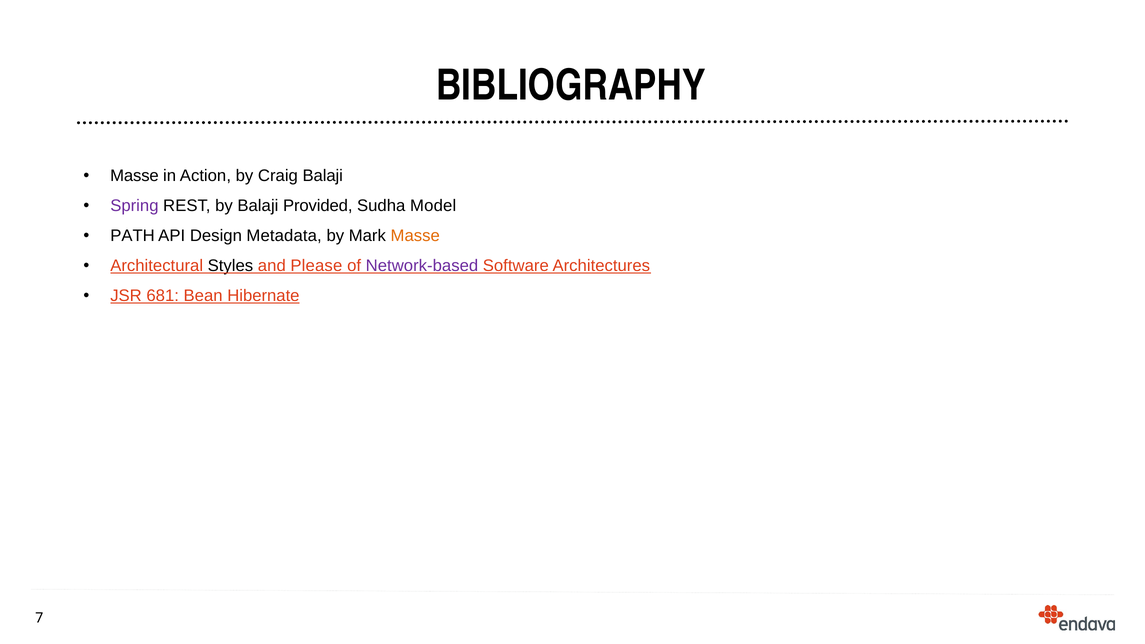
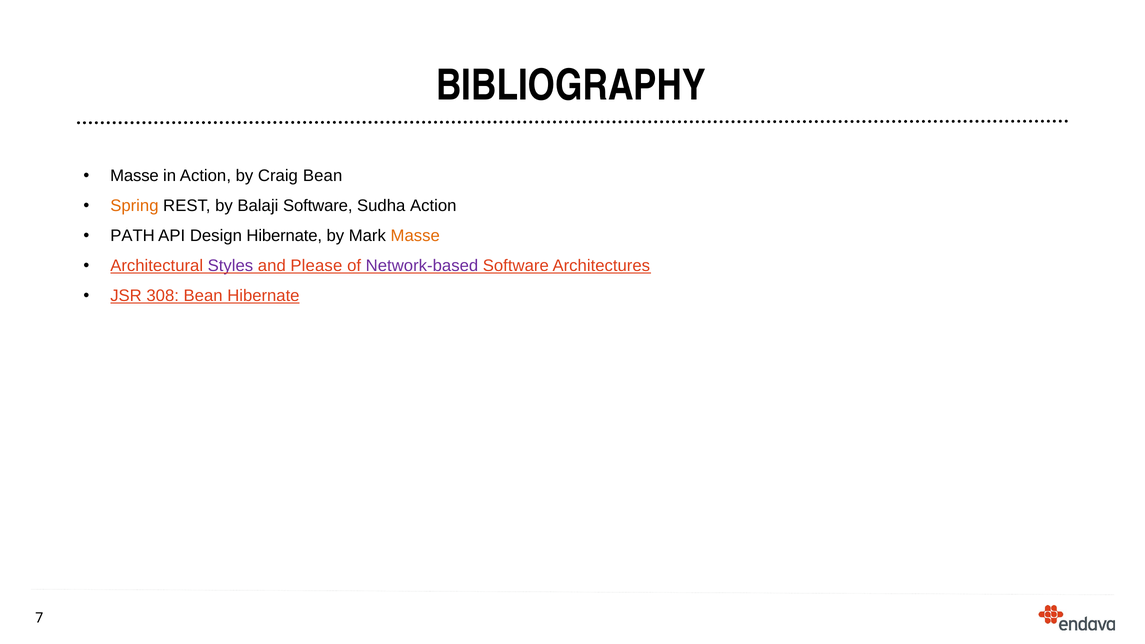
Craig Balaji: Balaji -> Bean (323, 176)
Spring colour: purple -> orange (134, 206)
Balaji Provided: Provided -> Software (318, 206)
Sudha Model: Model -> Action (433, 206)
Design Metadata: Metadata -> Hibernate (284, 236)
Styles colour: black -> purple (230, 266)
681: 681 -> 308 (163, 296)
